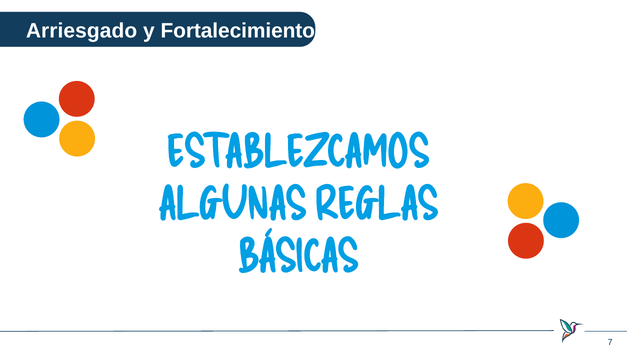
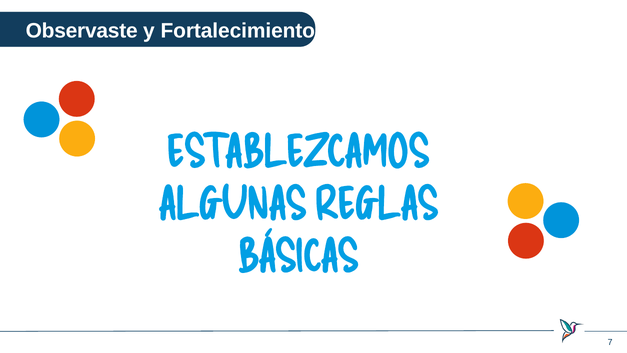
Arriesgado: Arriesgado -> Observaste (82, 31)
